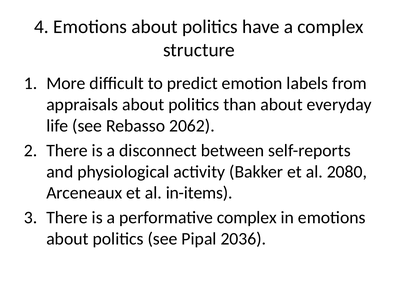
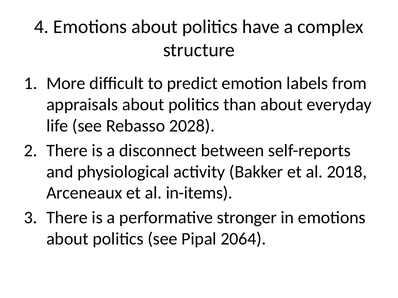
2062: 2062 -> 2028 (192, 126)
2080: 2080 -> 2018 (347, 172)
performative complex: complex -> stronger (247, 218)
2036: 2036 -> 2064 (243, 239)
